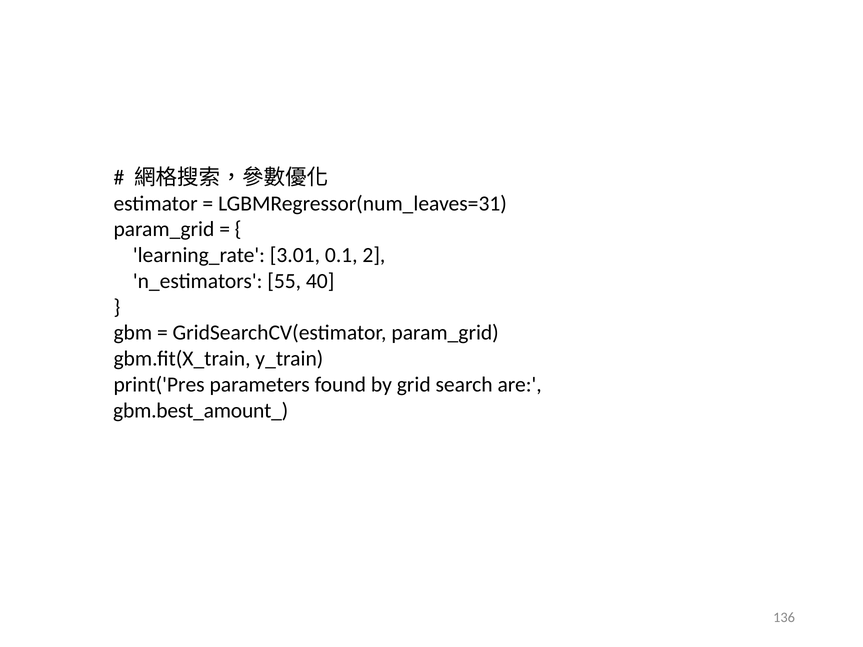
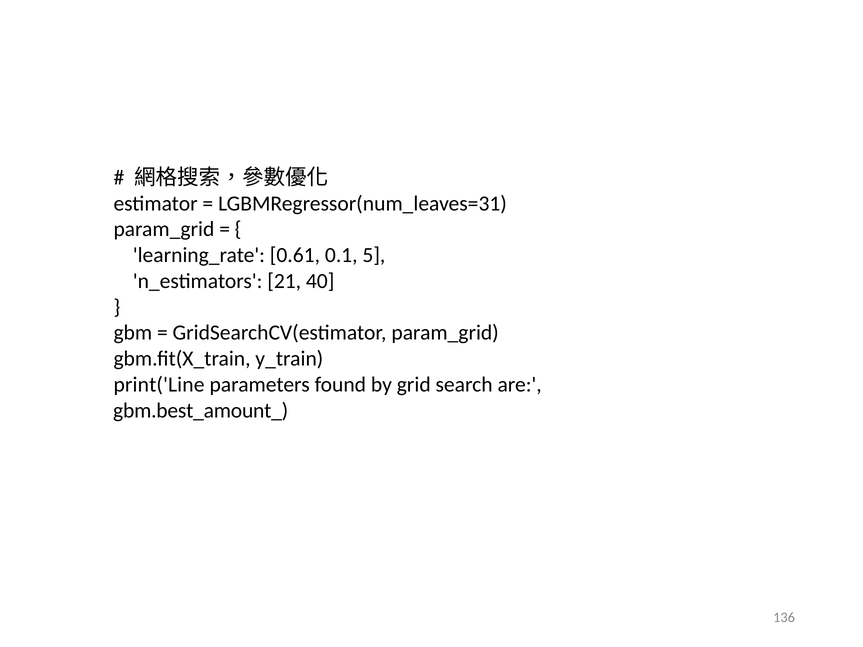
3.01: 3.01 -> 0.61 (295, 255)
2: 2 -> 5 (374, 255)
55: 55 -> 21 (284, 281)
print('Pres: print('Pres -> print('Line (159, 385)
